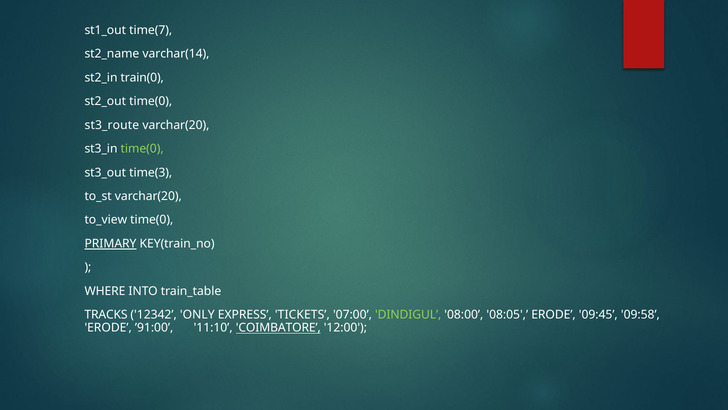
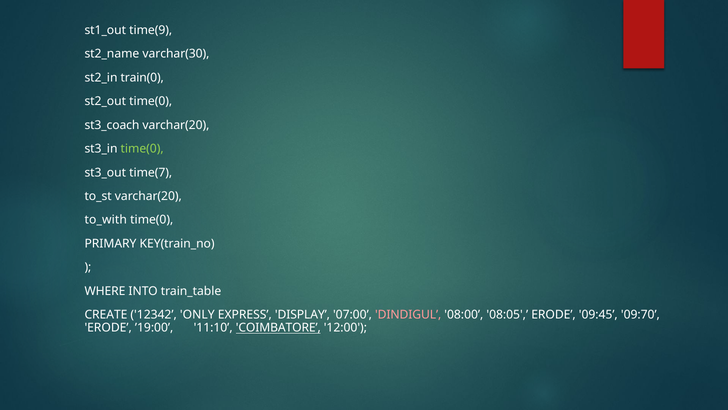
time(7: time(7 -> time(9 (151, 30)
varchar(14: varchar(14 -> varchar(30 (176, 54)
st3_route: st3_route -> st3_coach (112, 125)
time(3: time(3 -> time(7 (151, 172)
to_view: to_view -> to_with (106, 220)
PRIMARY underline: present -> none (110, 243)
TRACKS: TRACKS -> CREATE (106, 314)
TICKETS: TICKETS -> DISPLAY (302, 314)
DINDIGUL colour: light green -> pink (408, 314)
09:58: 09:58 -> 09:70 (640, 314)
’91:00: ’91:00 -> ’19:00 (154, 328)
